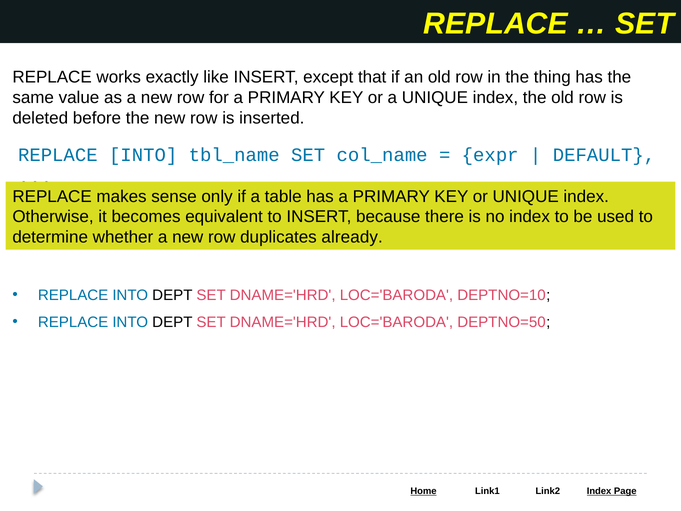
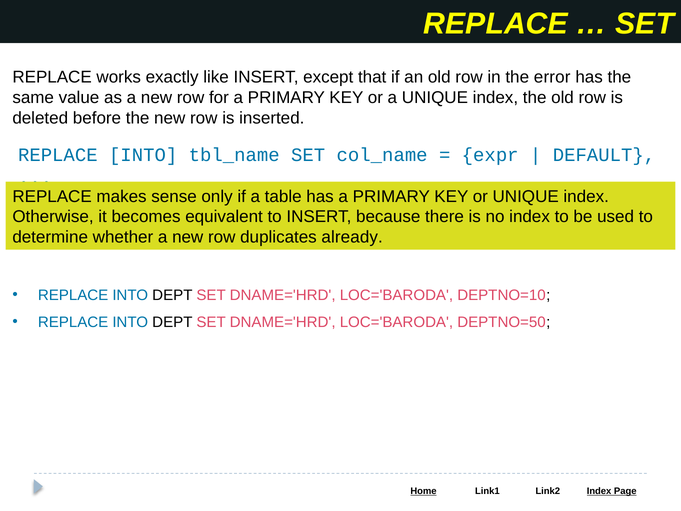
thing: thing -> error (552, 77)
